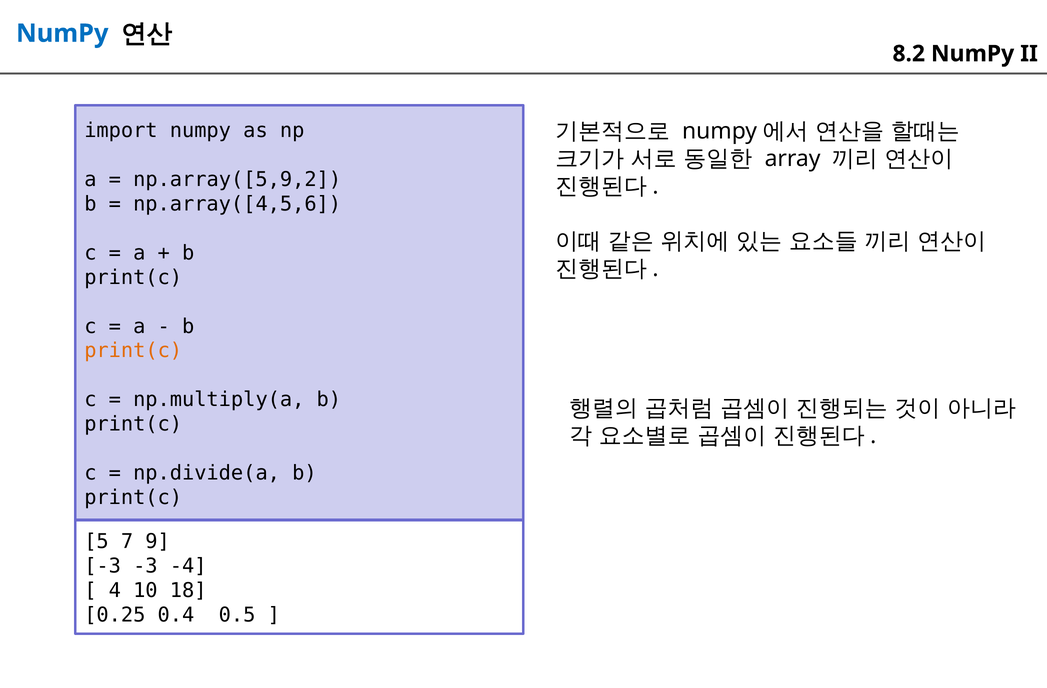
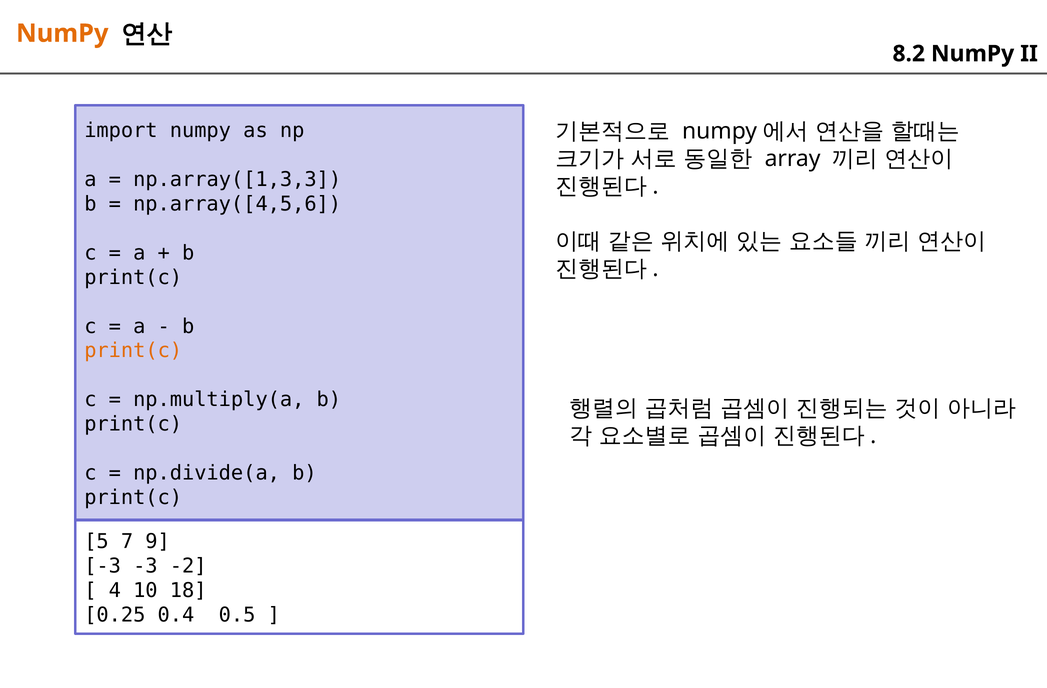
NumPy colour: blue -> orange (62, 33)
np.array([5,9,2: np.array([5,9,2 -> np.array([1,3,3 (237, 180)
-4: -4 -> -2 (188, 566)
